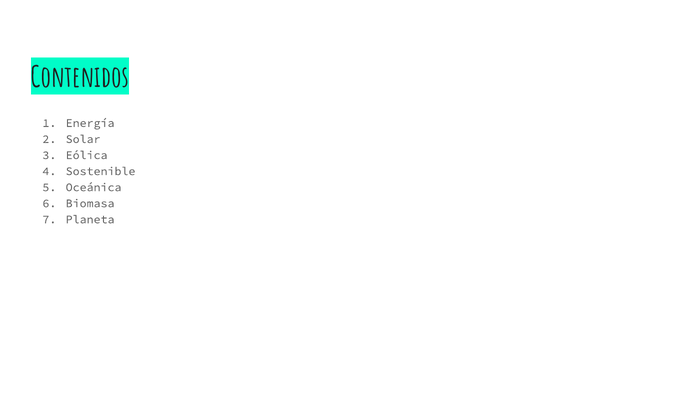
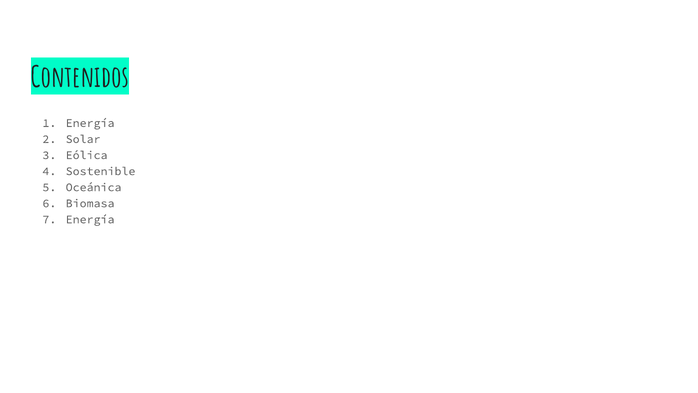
Planeta: Planeta -> Energía (90, 219)
